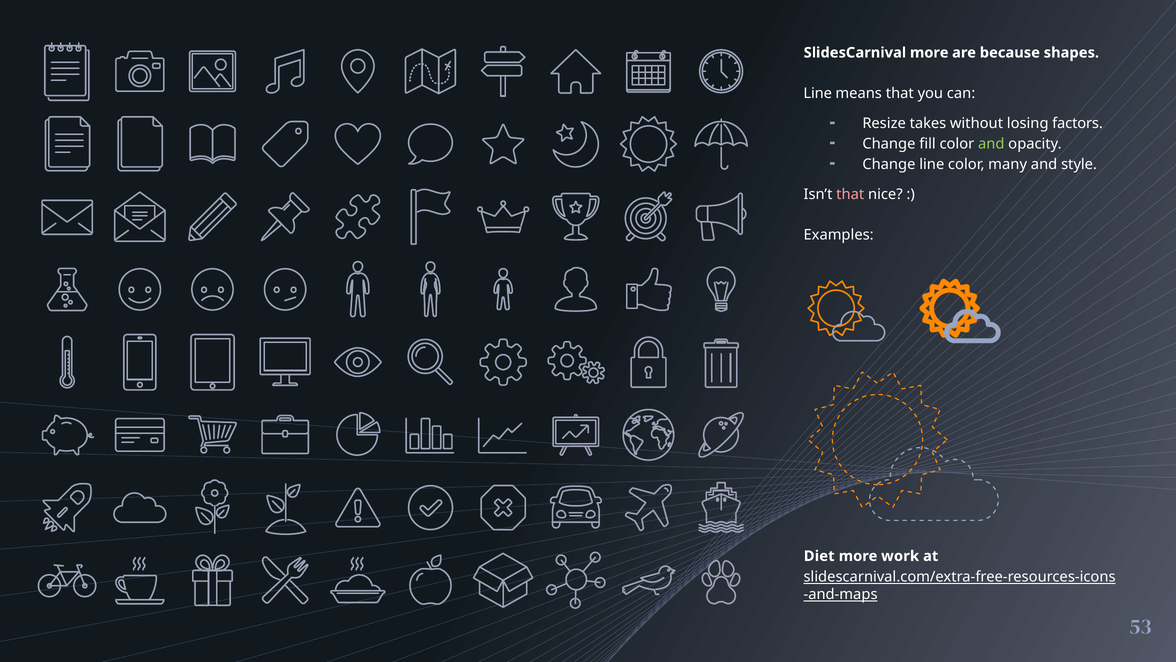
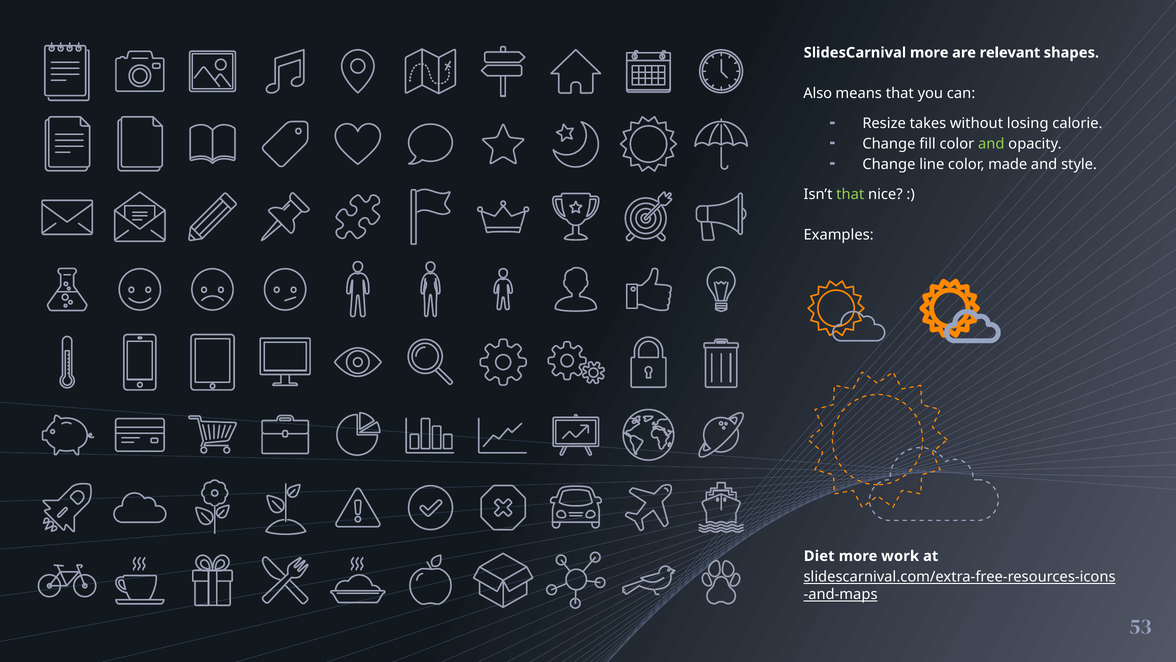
because: because -> relevant (1010, 53)
Line: Line -> Also (818, 93)
factors: factors -> calorie (1077, 123)
many: many -> made (1008, 164)
that colour: pink -> light green (850, 194)
